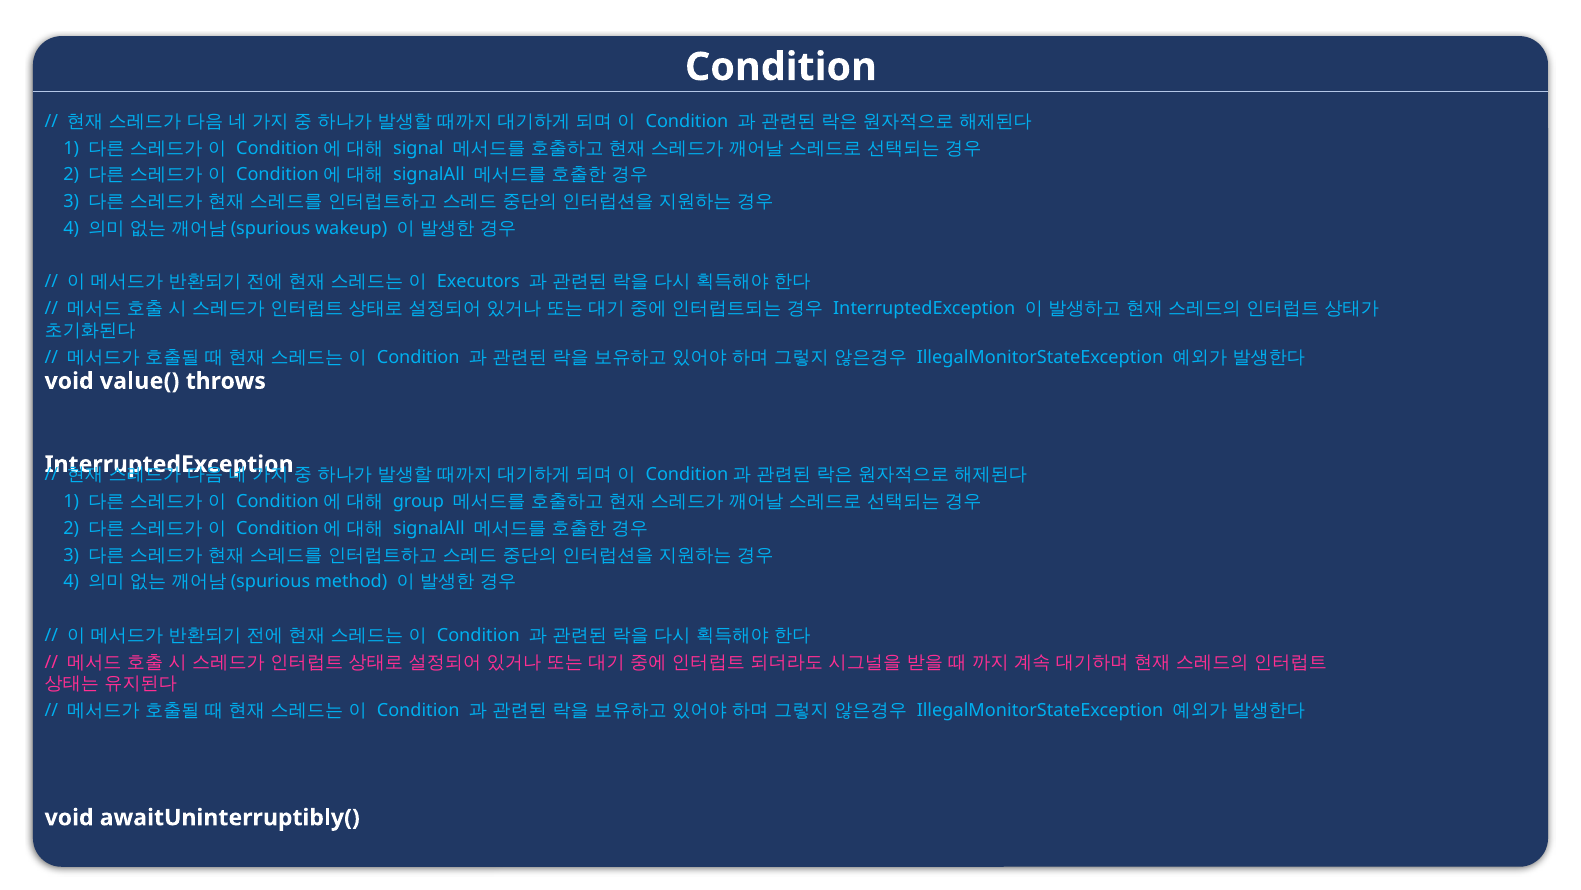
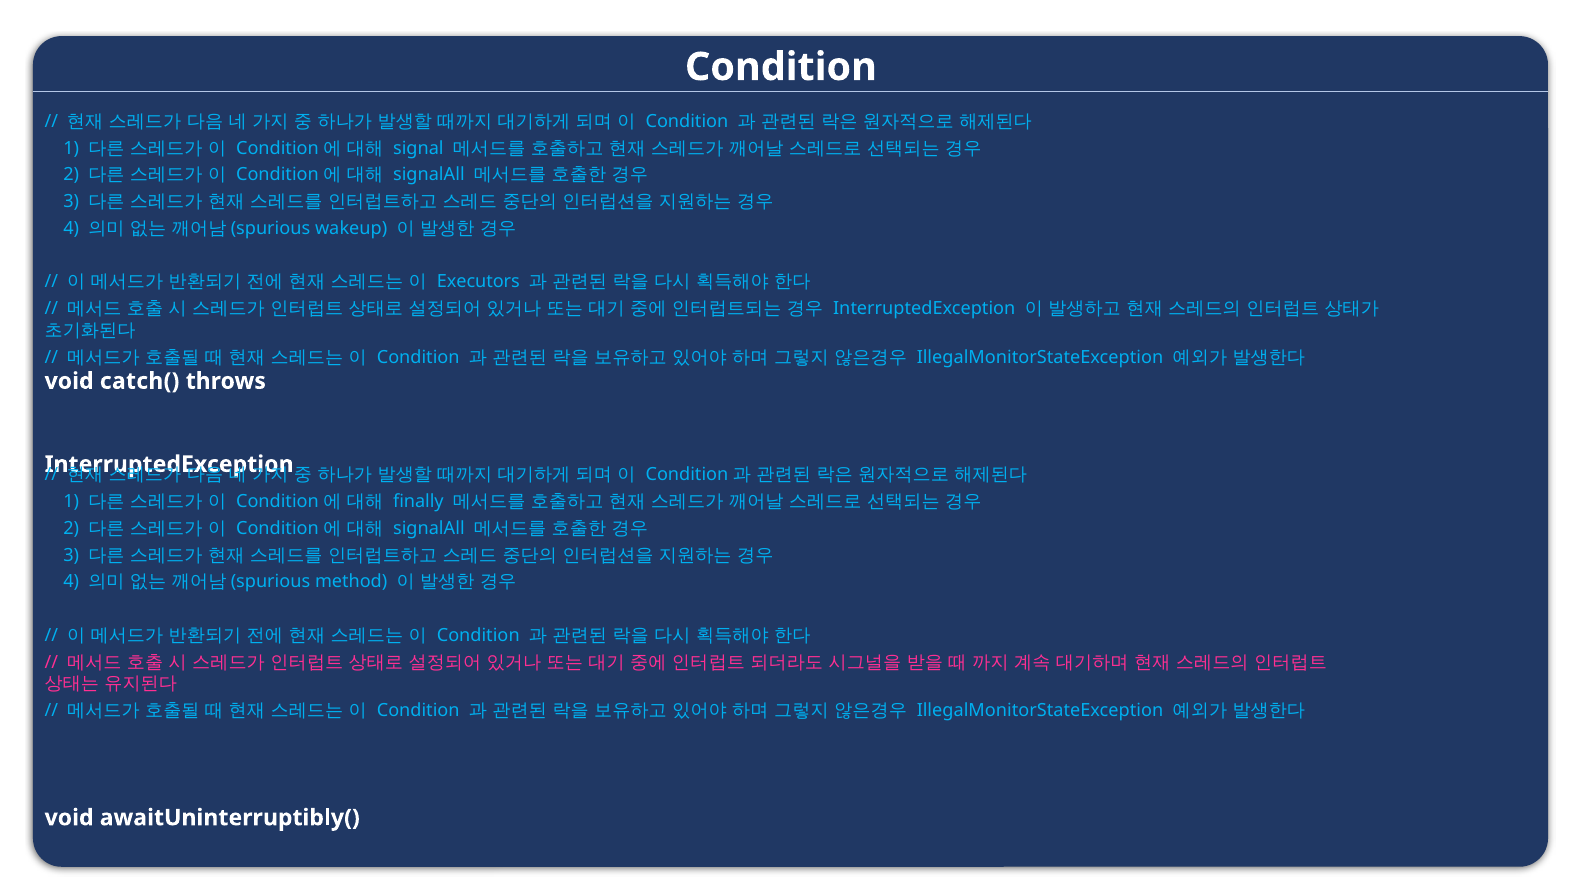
value(: value( -> catch( (140, 381)
group: group -> finally (418, 501)
